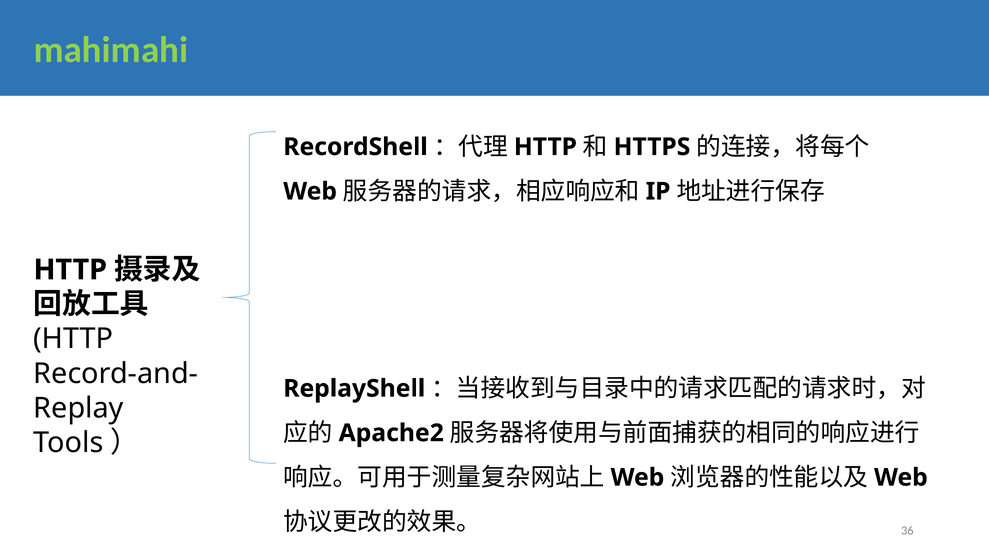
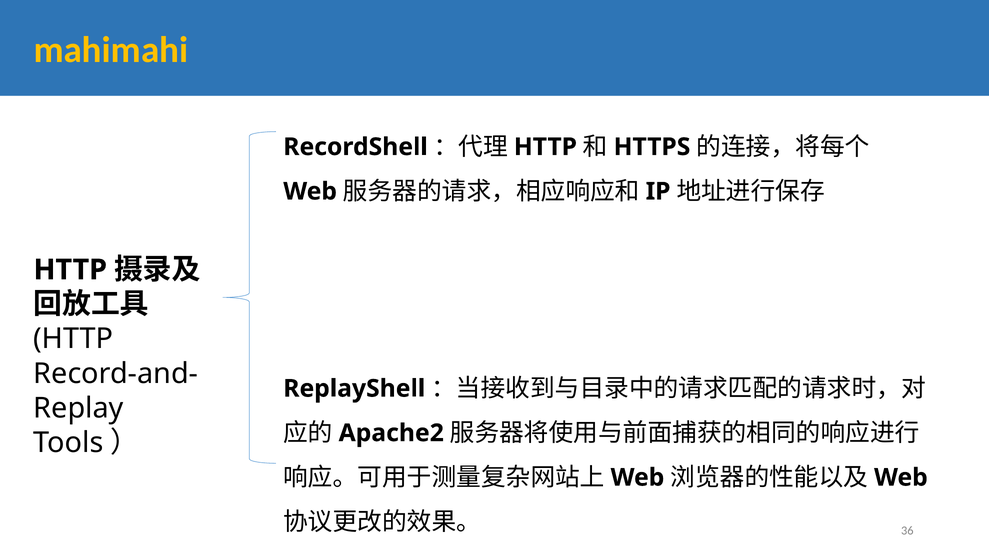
mahimahi colour: light green -> yellow (111, 50)
